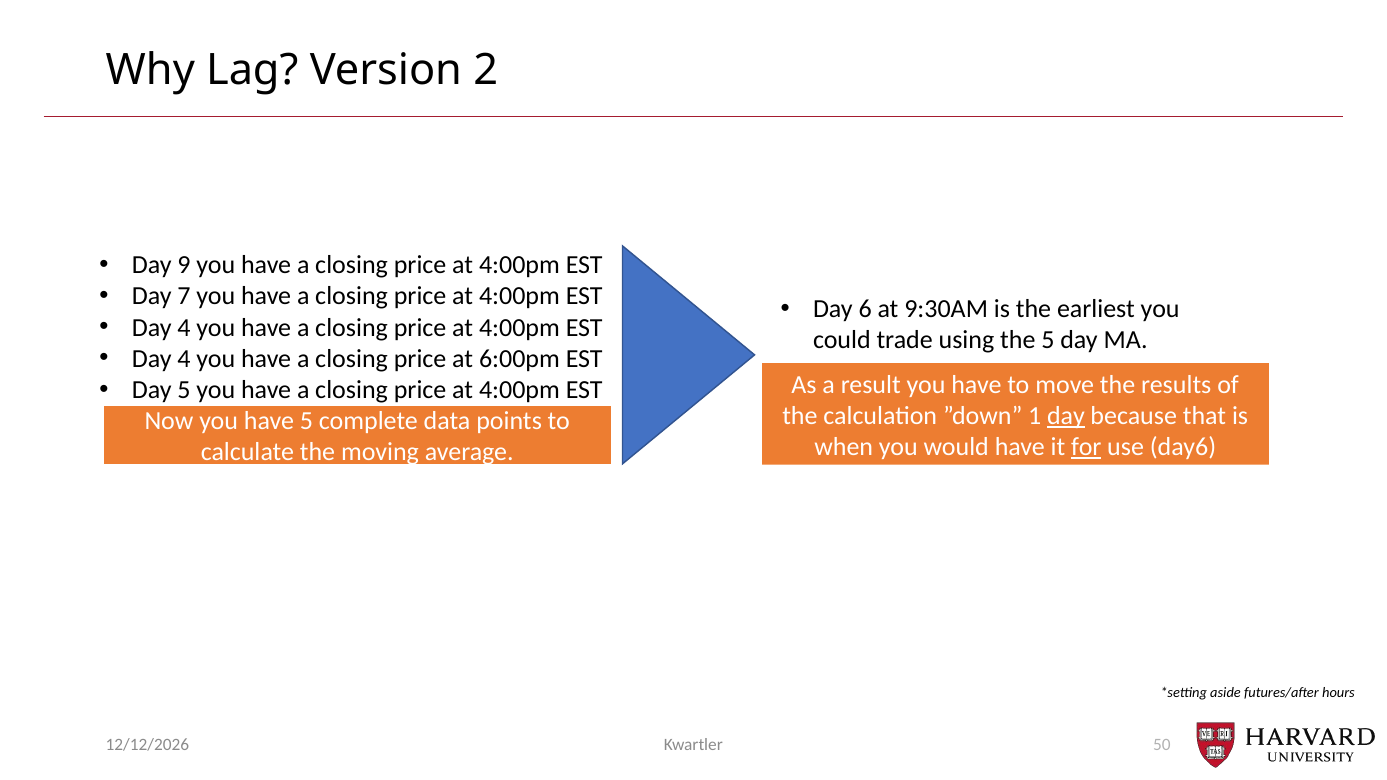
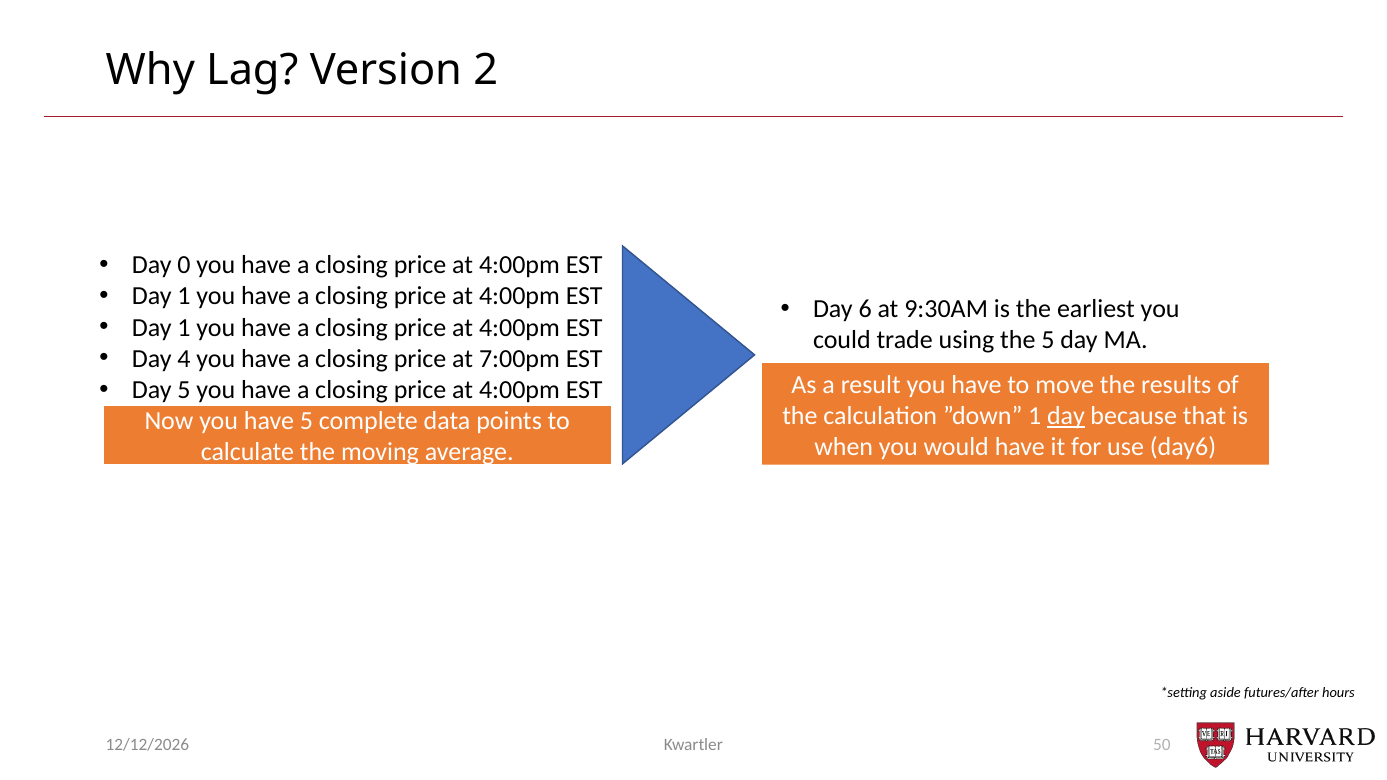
9: 9 -> 0 (184, 265)
7: 7 -> 1 (184, 296)
4: 4 -> 1 (184, 328)
6:00pm: 6:00pm -> 7:00pm (519, 359)
for underline: present -> none (1086, 447)
